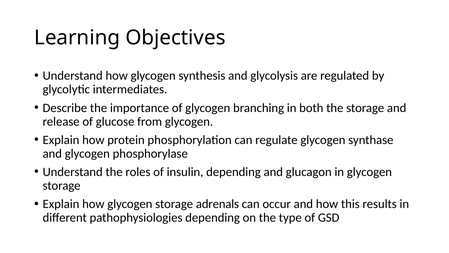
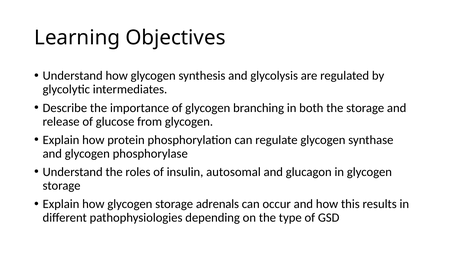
insulin depending: depending -> autosomal (233, 172)
